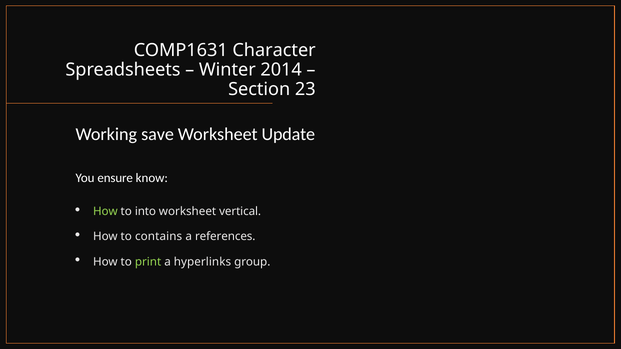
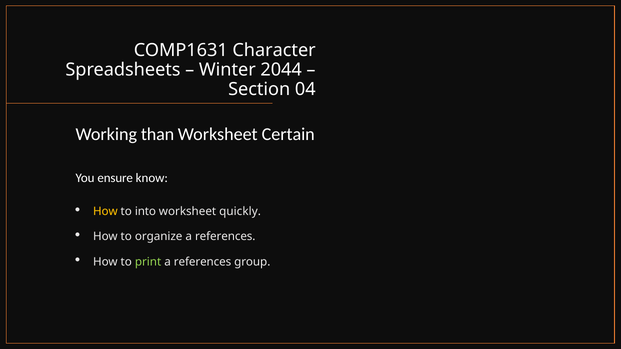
2014: 2014 -> 2044 (281, 70)
23: 23 -> 04 (305, 89)
save: save -> than (158, 134)
Update: Update -> Certain (288, 134)
How colour: light green -> yellow (105, 212)
vertical: vertical -> quickly (240, 212)
contains: contains -> organize (159, 237)
hyperlinks: hyperlinks -> references (203, 262)
